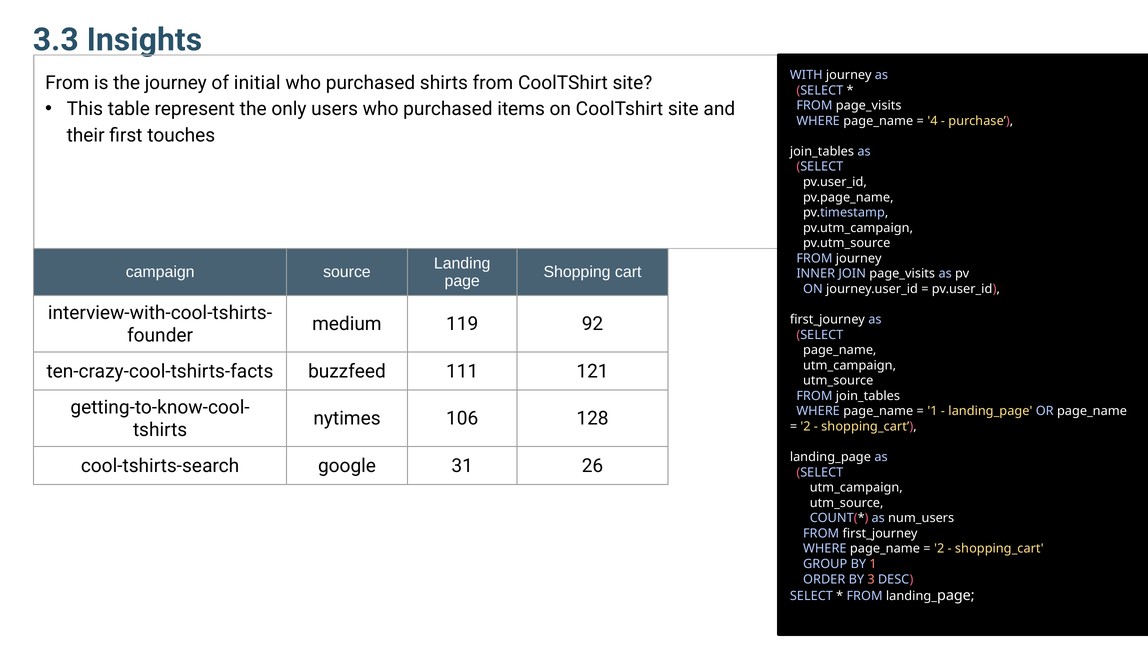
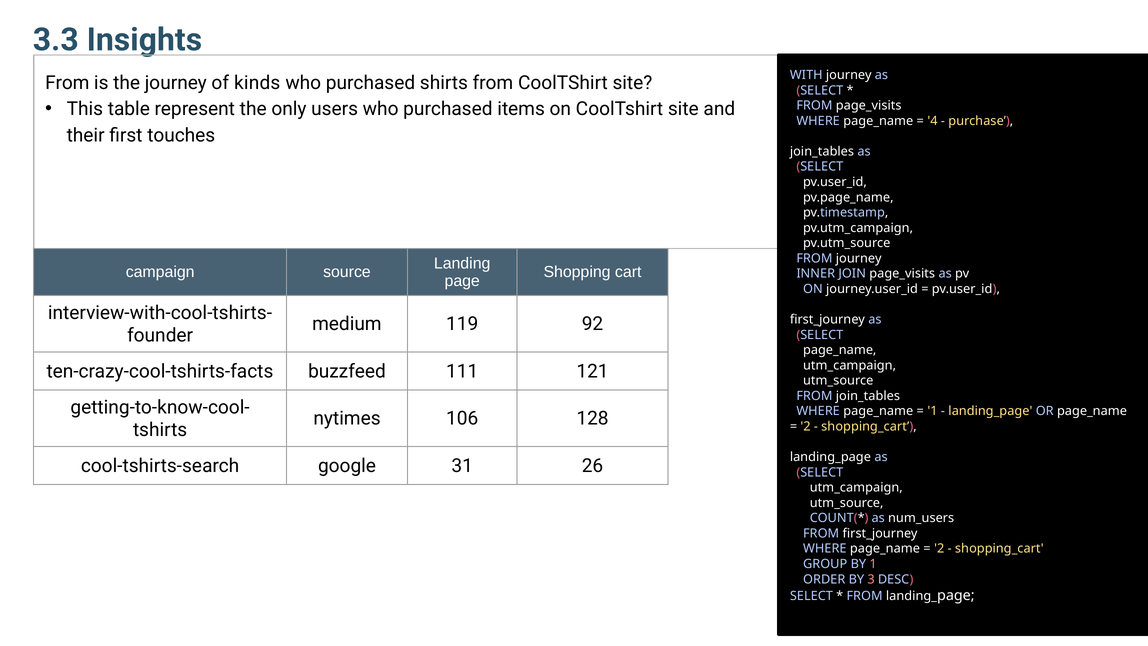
initial: initial -> kinds (257, 83)
